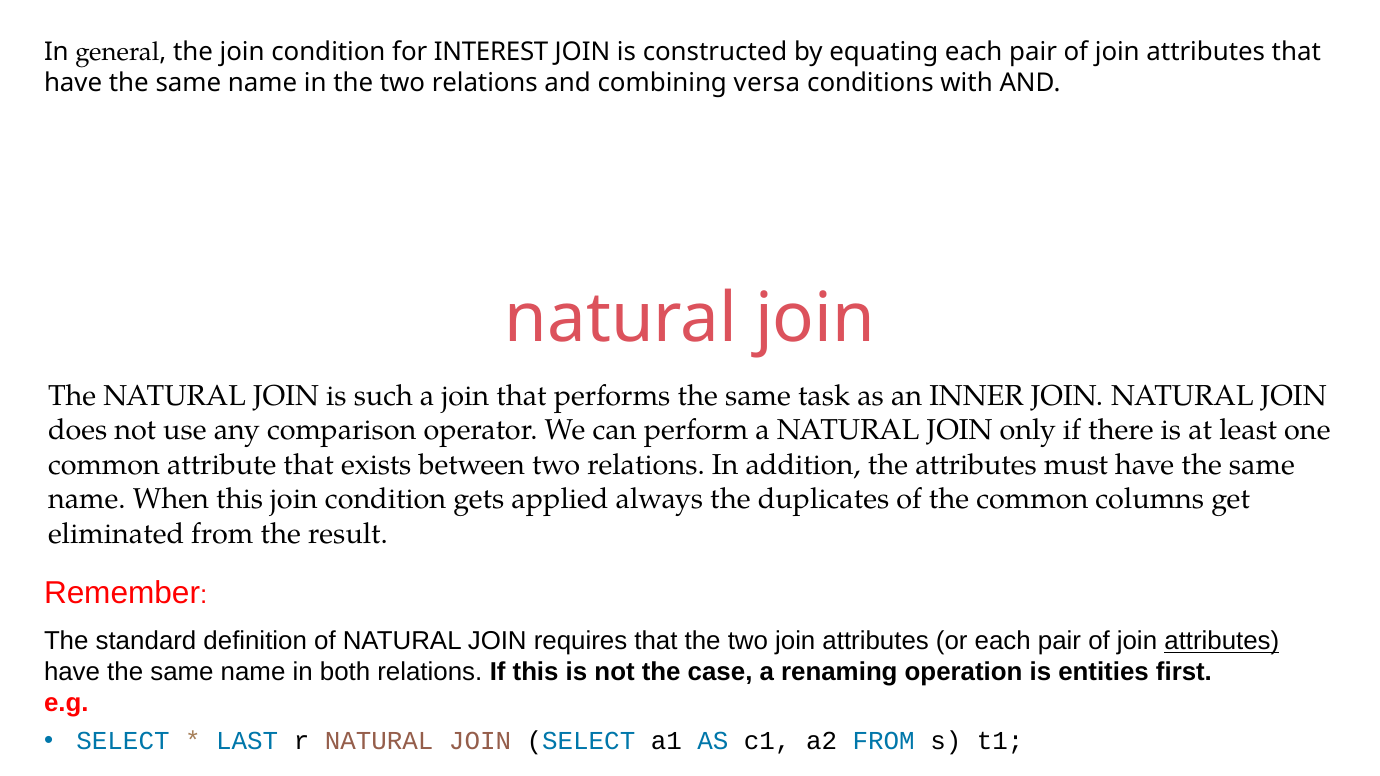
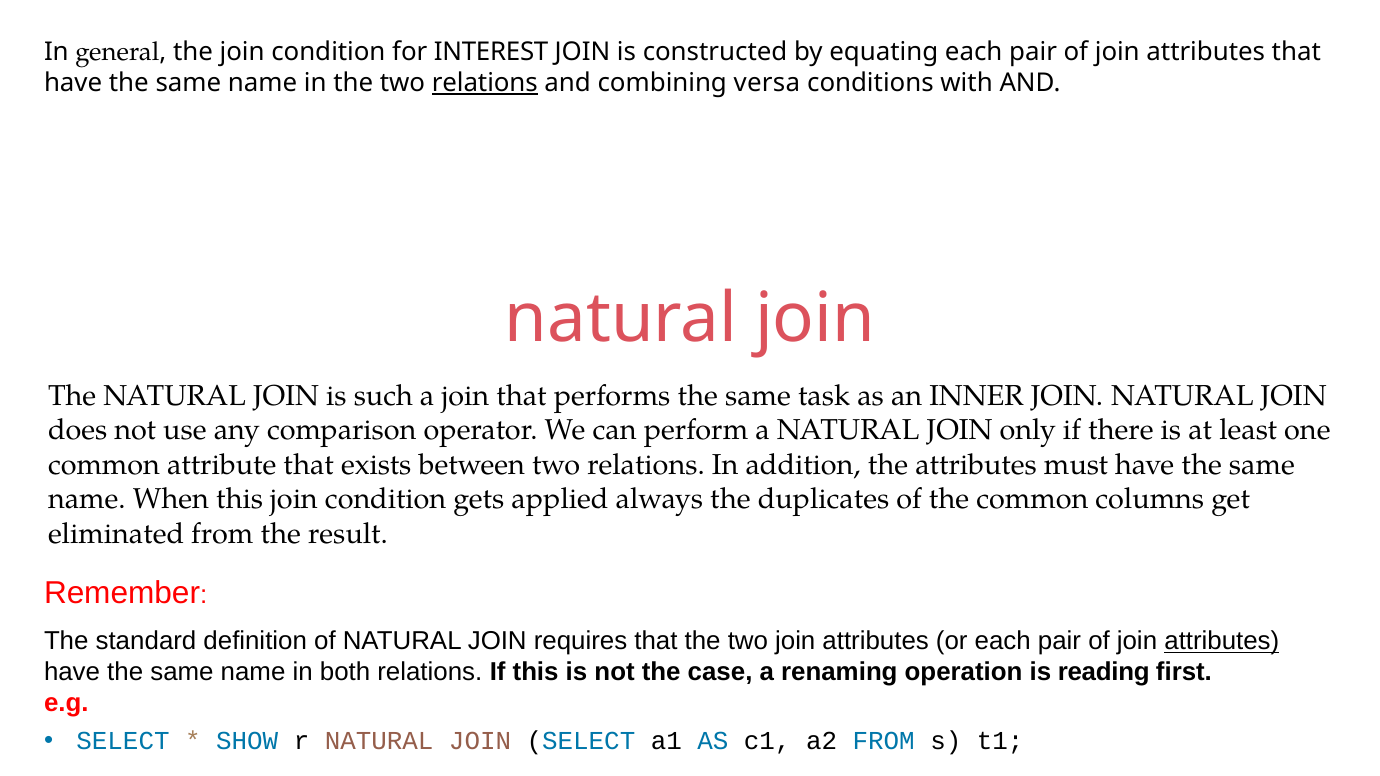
relations underline: none -> present (485, 83)
entities: entities -> reading (1104, 673)
LAST: LAST -> SHOW (247, 742)
